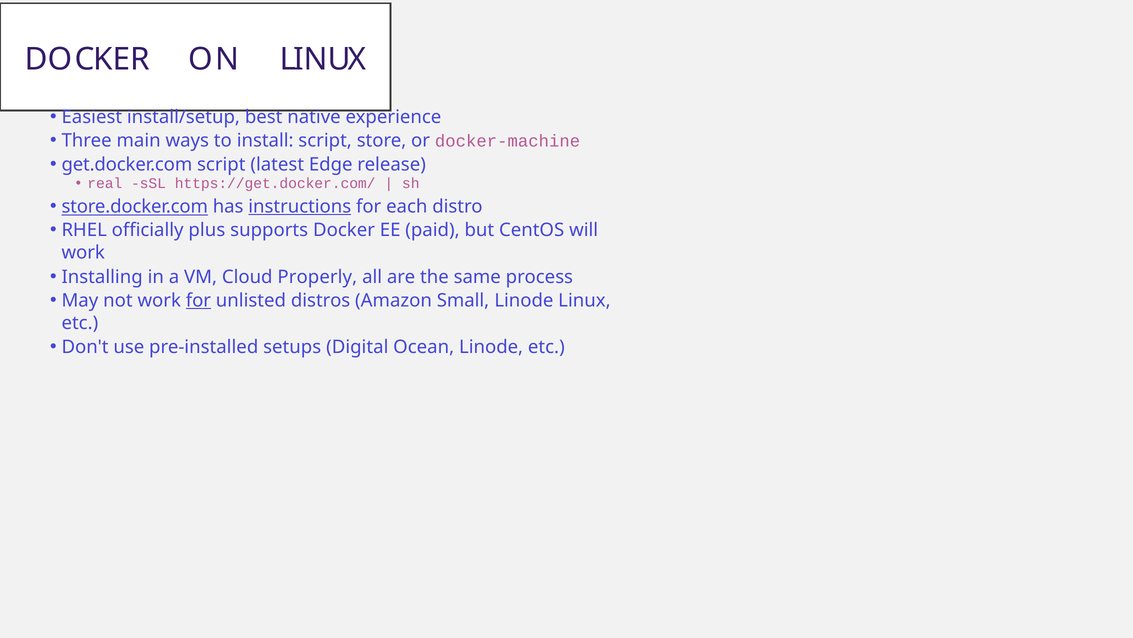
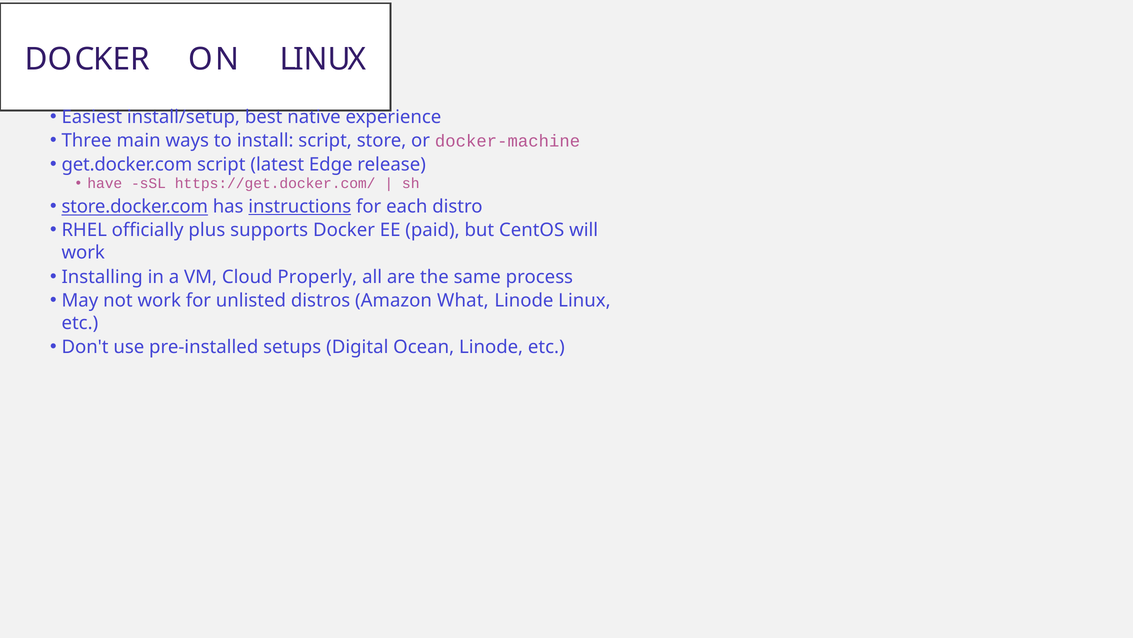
real: real -> have (105, 183)
for underline: present -> none (198, 300)
Small: Small -> What (463, 300)
